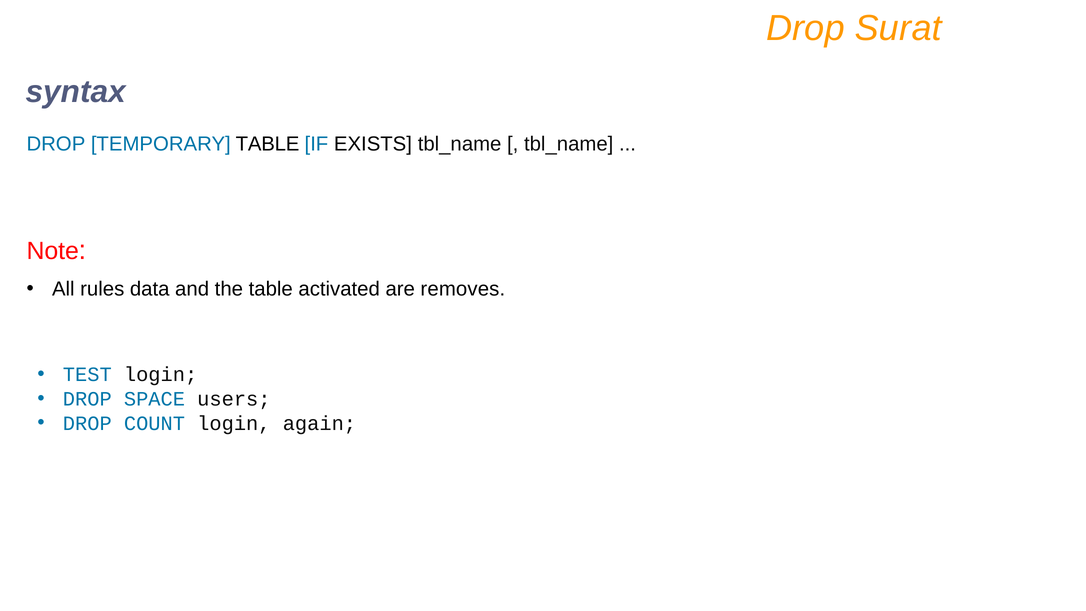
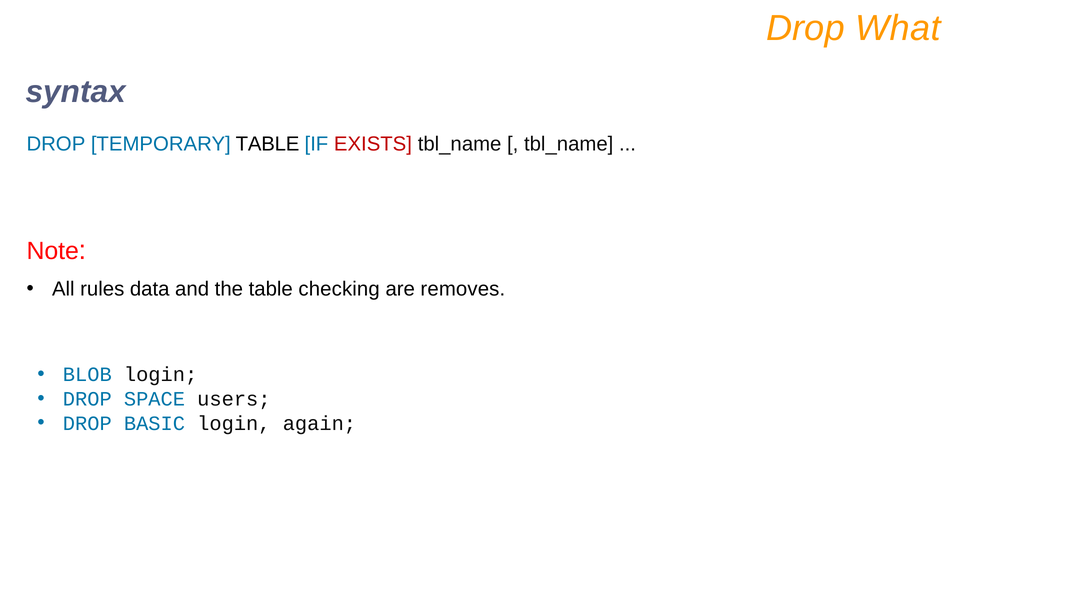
Surat: Surat -> What (898, 28)
EXISTS colour: black -> red (373, 144)
activated: activated -> checking (339, 289)
TEST: TEST -> BLOB (87, 374)
COUNT: COUNT -> BASIC (154, 423)
